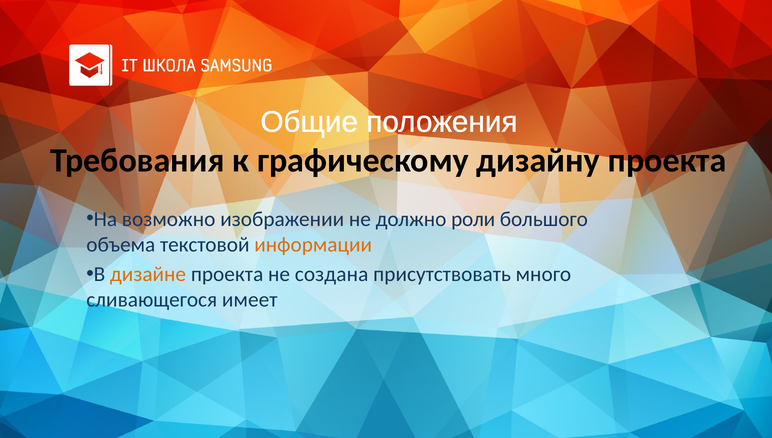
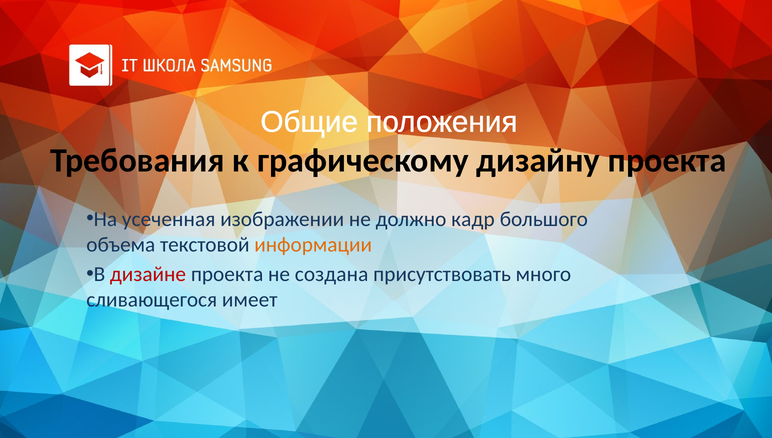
возможно: возможно -> усеченная (169, 219)
роли: роли -> кадр (473, 219)
дизайне colour: orange -> red (148, 274)
